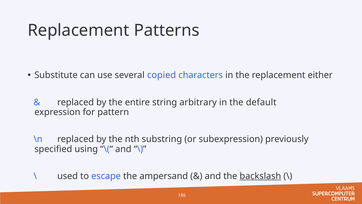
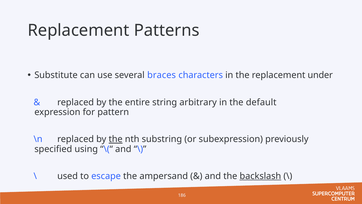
copied: copied -> braces (162, 75)
either: either -> under (320, 75)
the underline: none -> present (116, 139)
